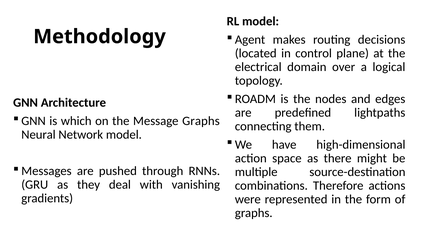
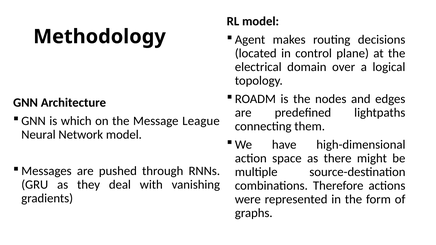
Message Graphs: Graphs -> League (201, 121)
